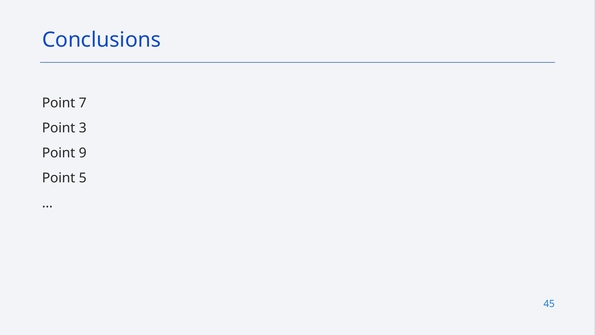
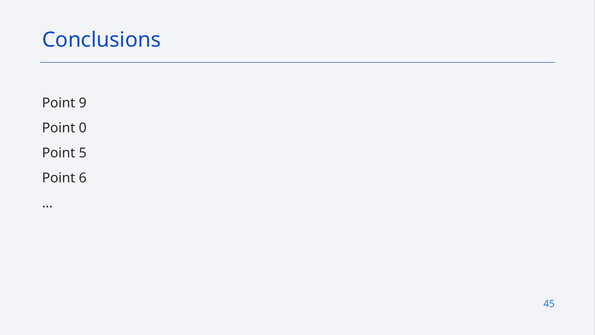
7: 7 -> 9 (83, 103)
3: 3 -> 0 (83, 128)
9: 9 -> 5 (83, 153)
5: 5 -> 6 (83, 178)
